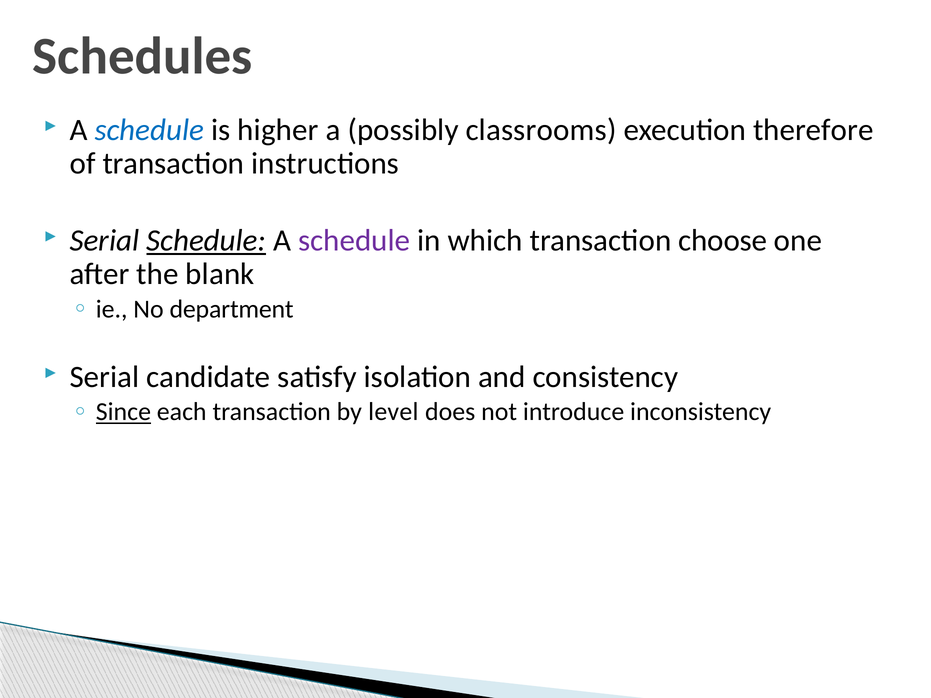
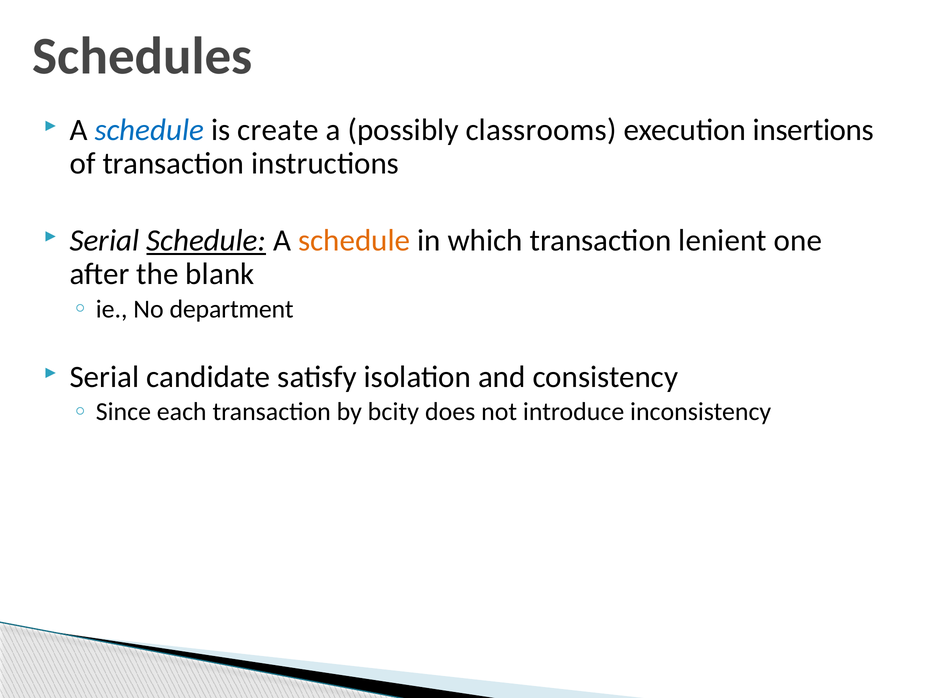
higher: higher -> create (278, 130)
therefore: therefore -> insertions (813, 130)
schedule colour: purple -> orange (354, 241)
choose: choose -> lenient (723, 241)
Since underline: present -> none (123, 412)
level: level -> bcity (393, 412)
